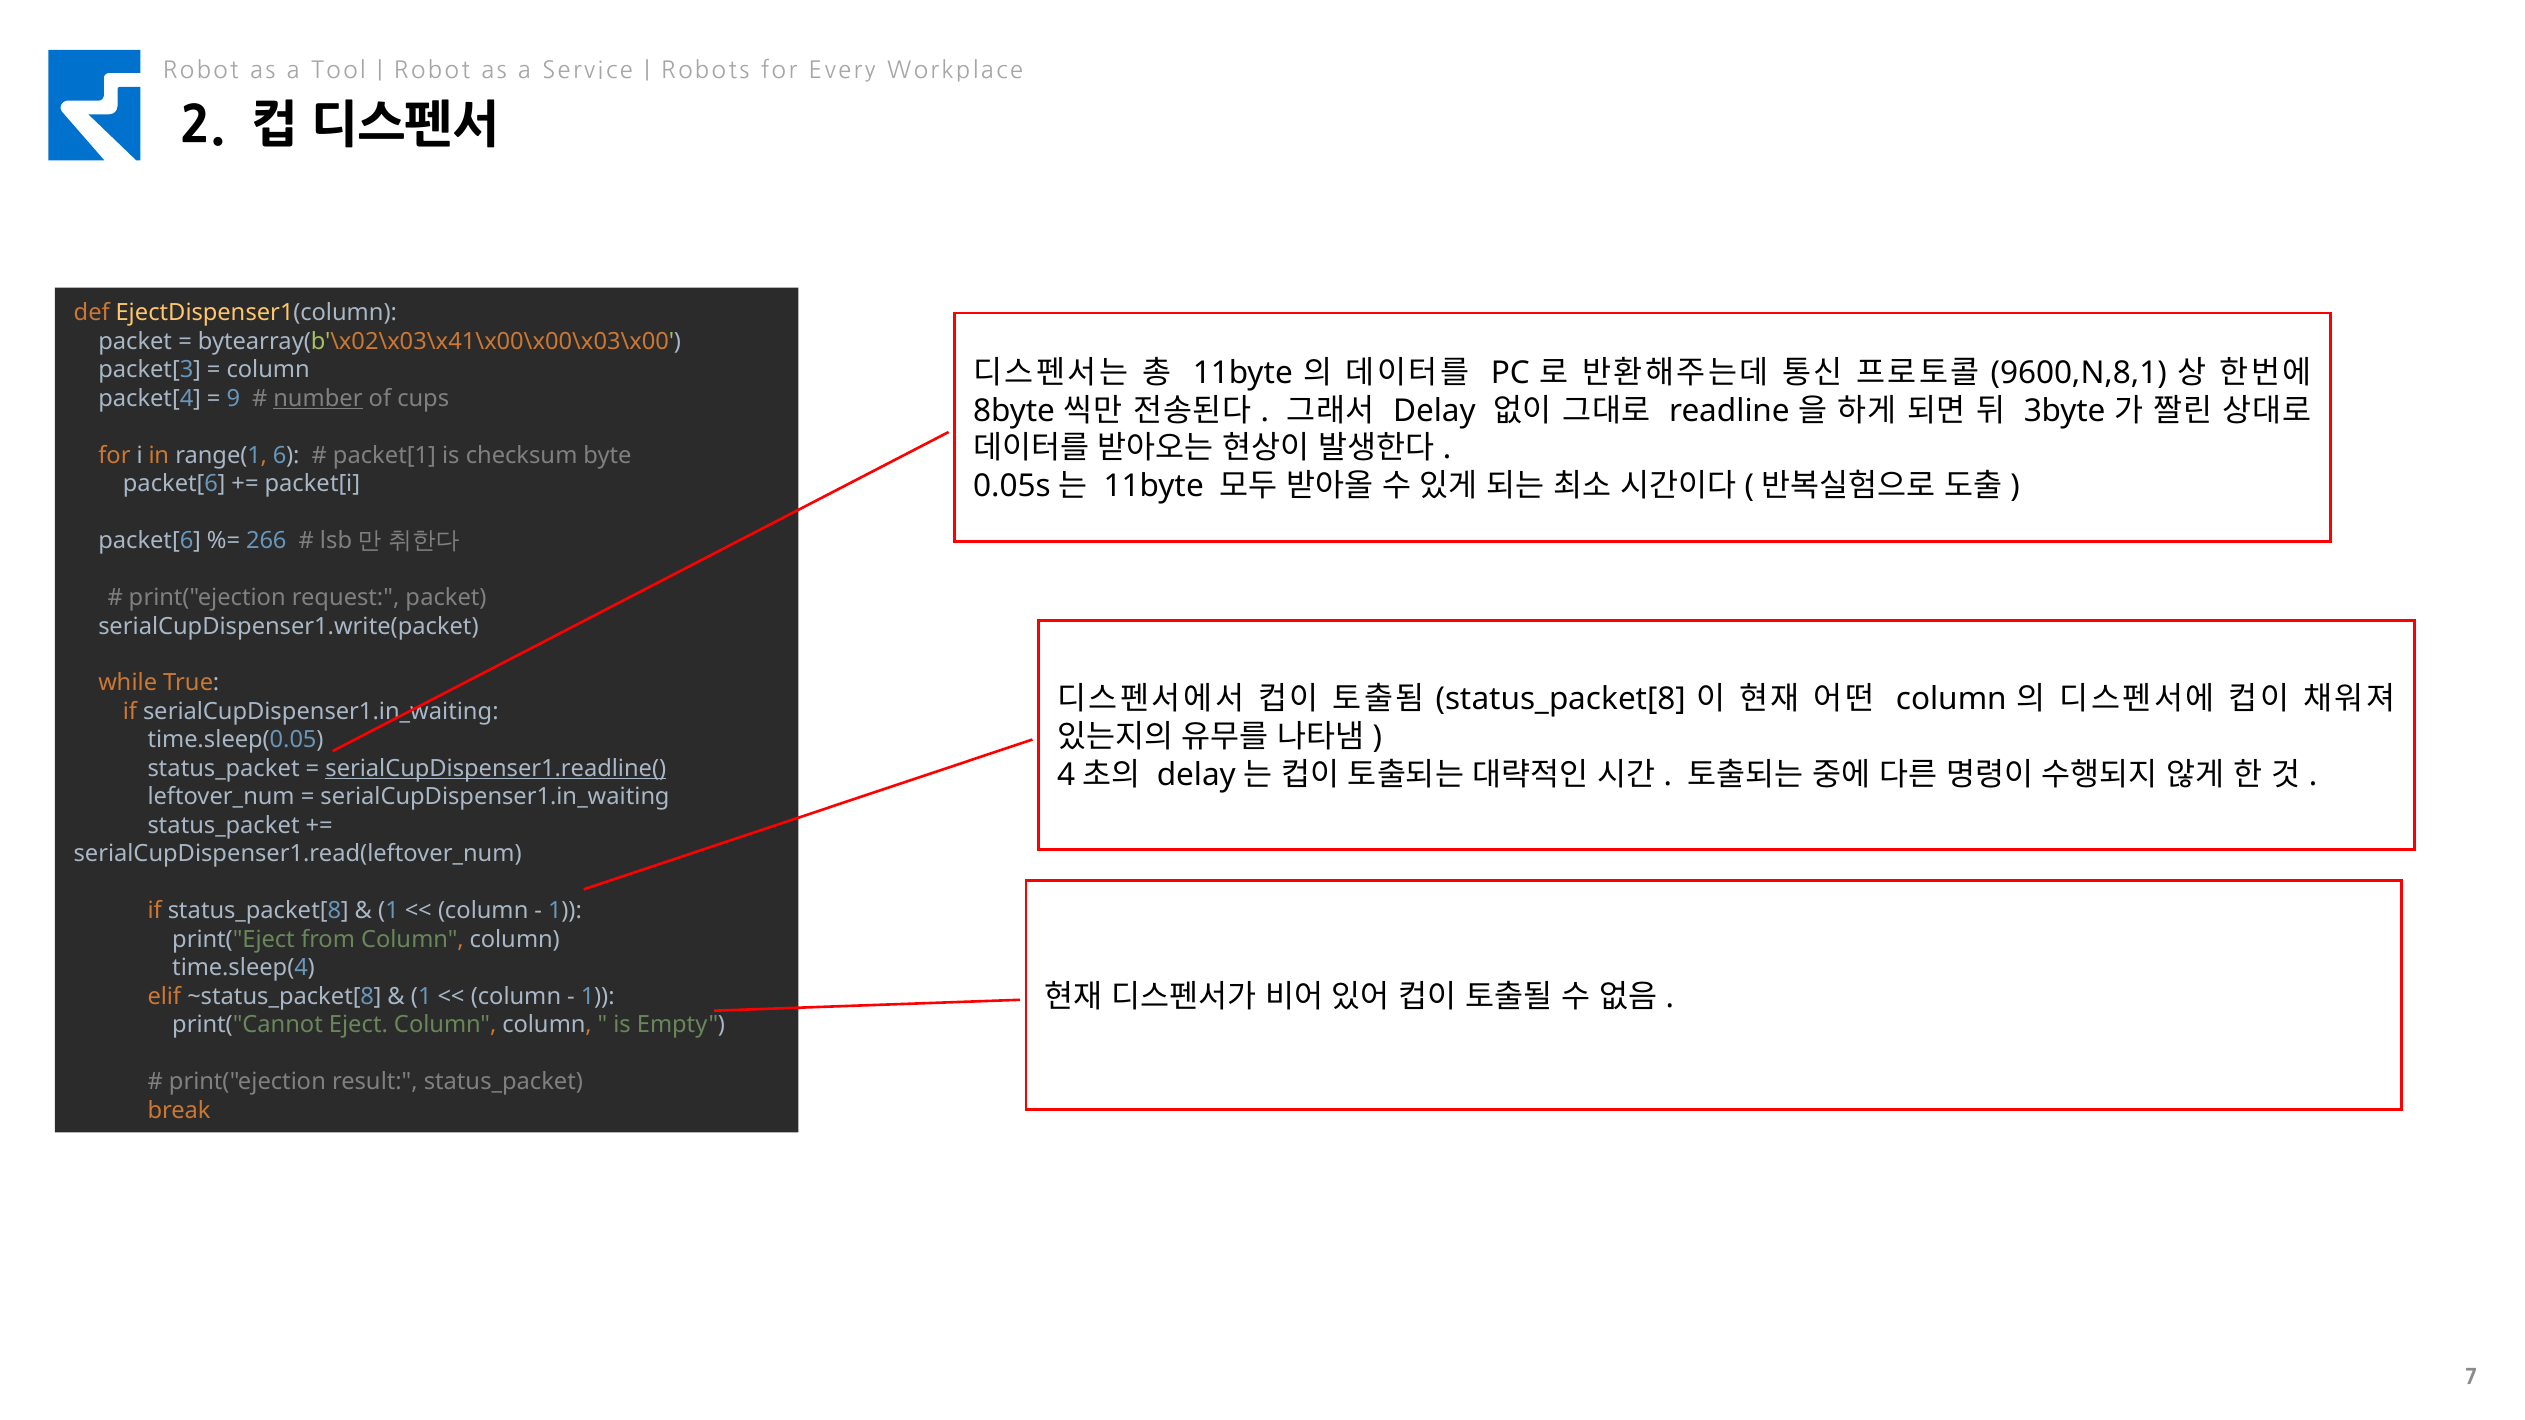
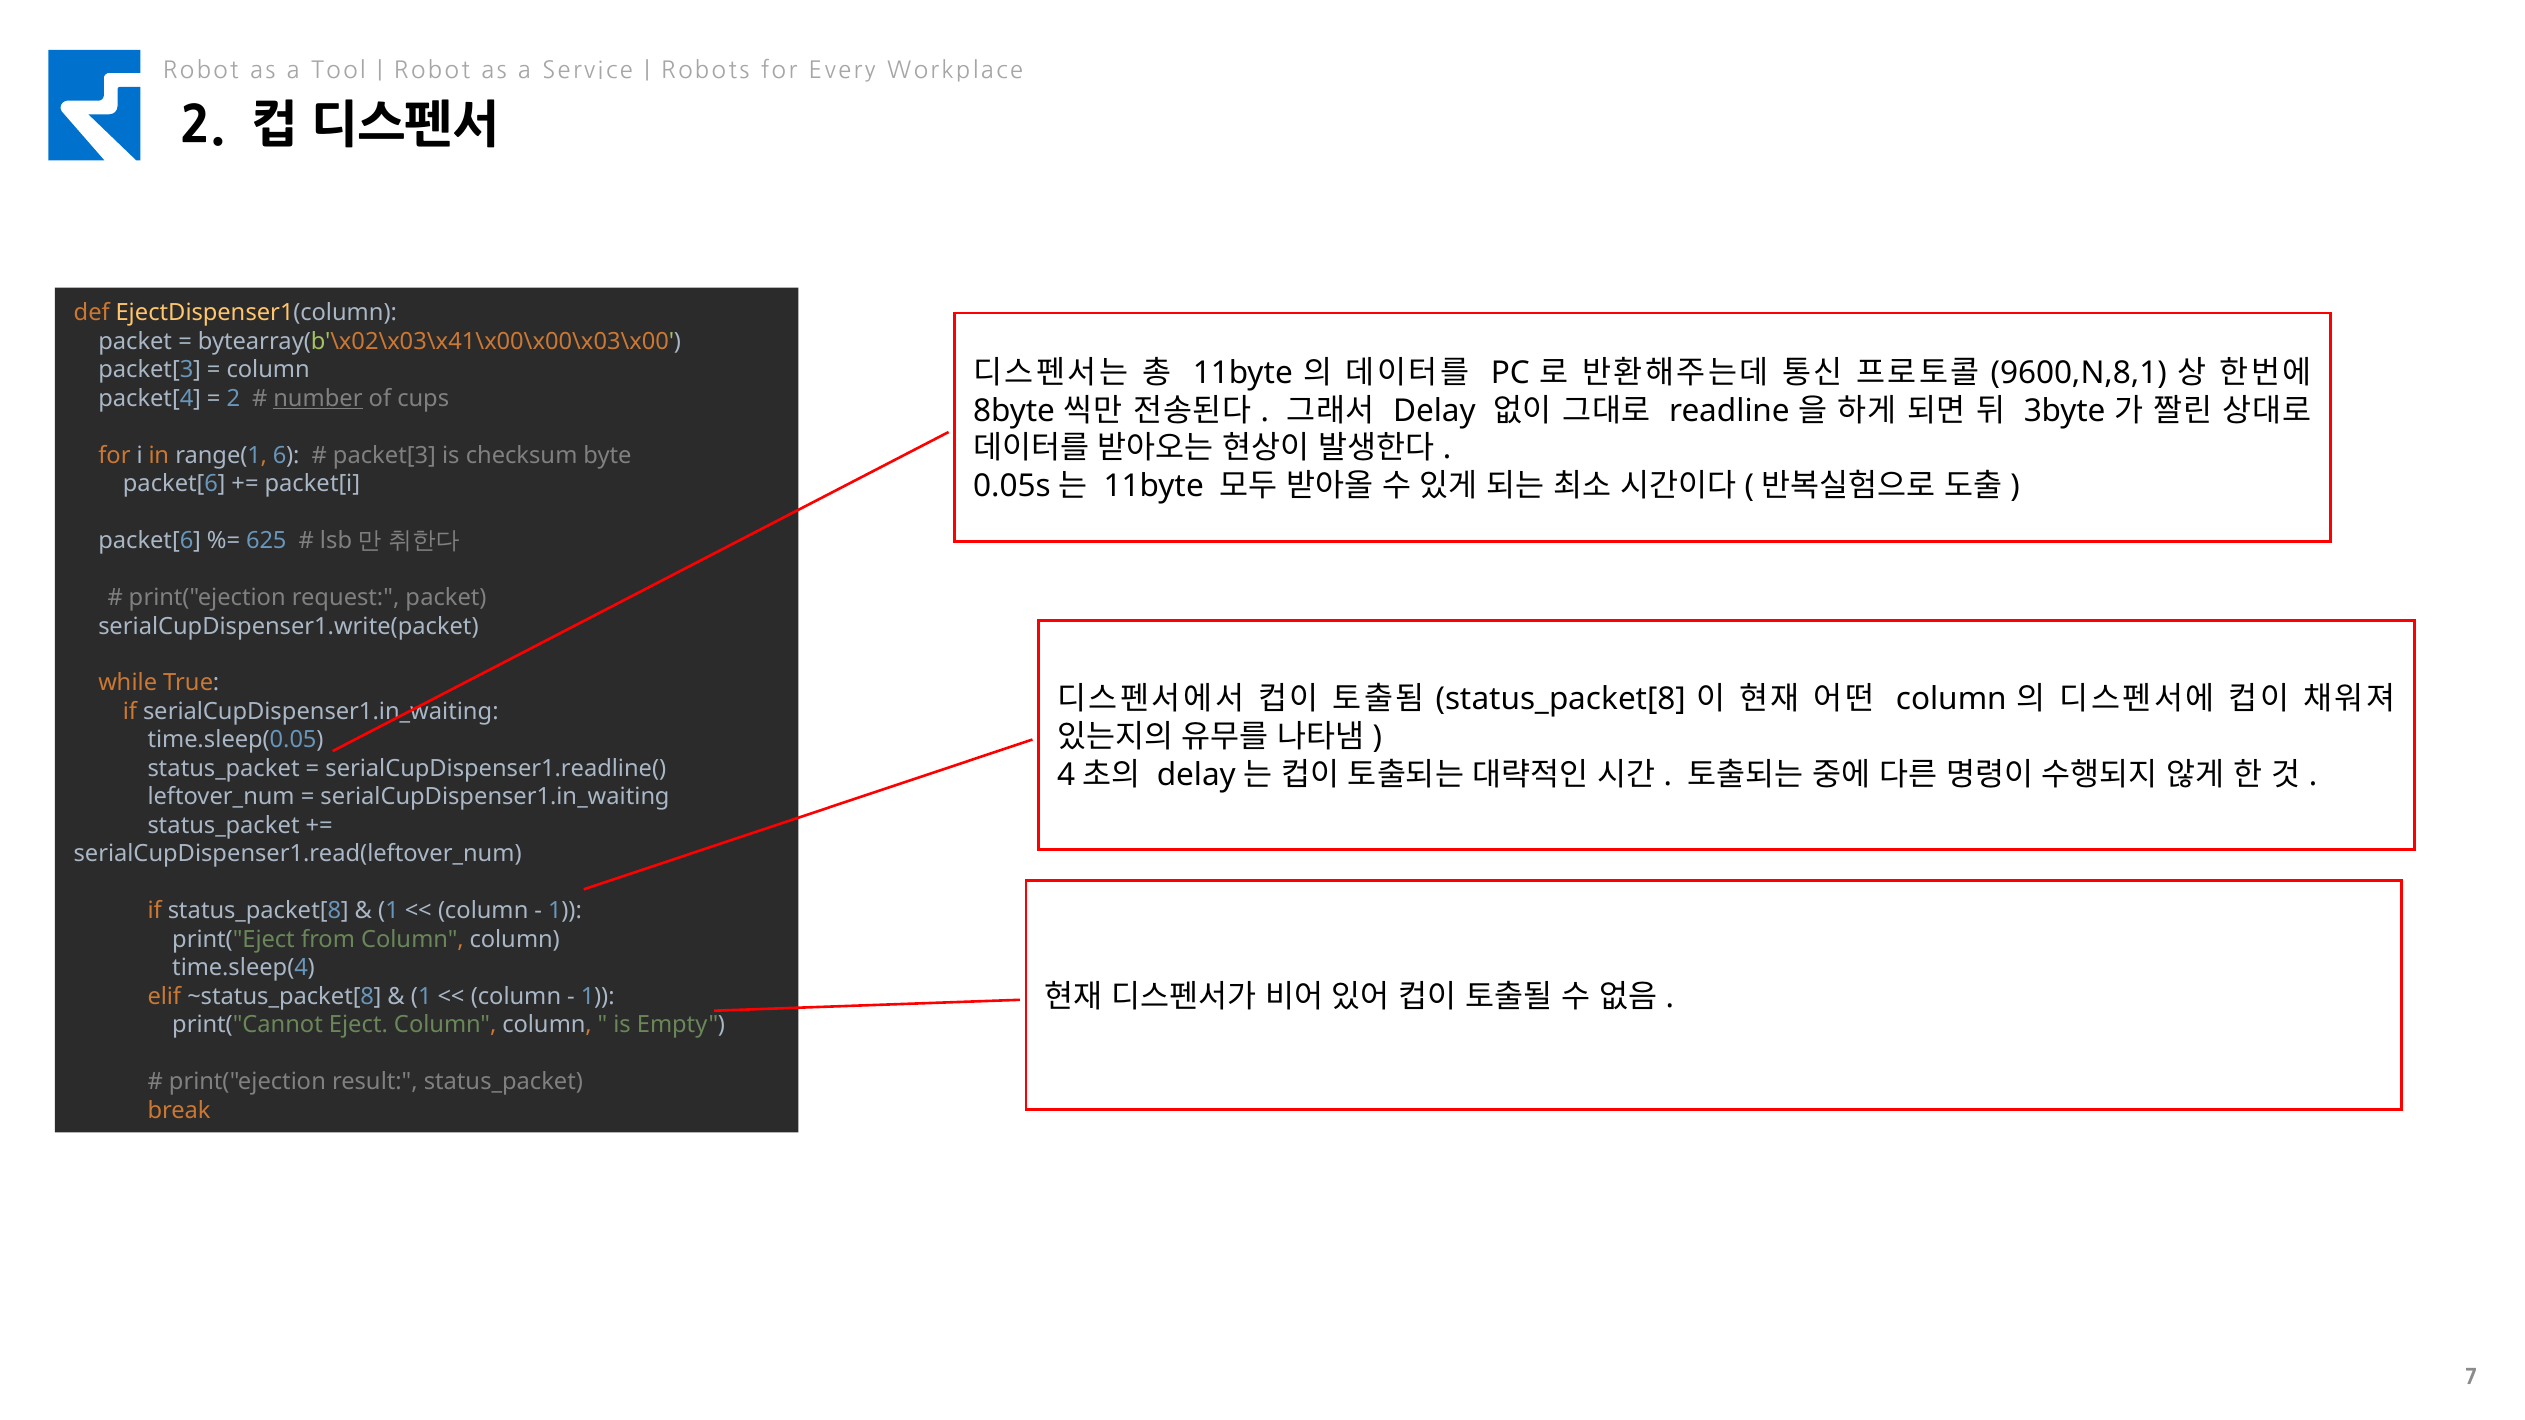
9: 9 -> 2 (233, 399)
packet[1: packet[1 -> packet[3 (384, 455)
266: 266 -> 625 (266, 541)
serialCupDispenser1.readline( underline: present -> none (496, 769)
